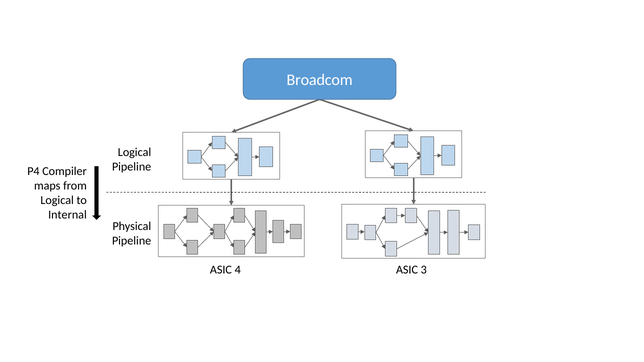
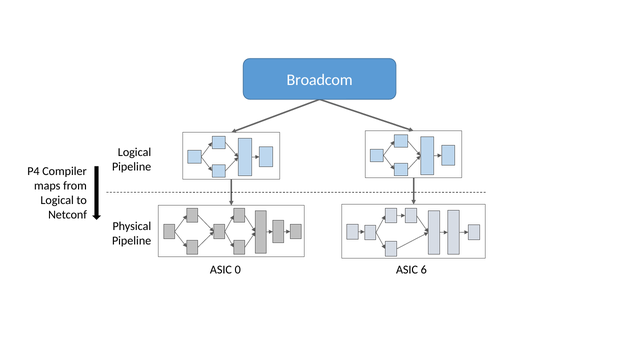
Internal: Internal -> Netconf (68, 215)
4: 4 -> 0 (238, 270)
3: 3 -> 6 (424, 270)
